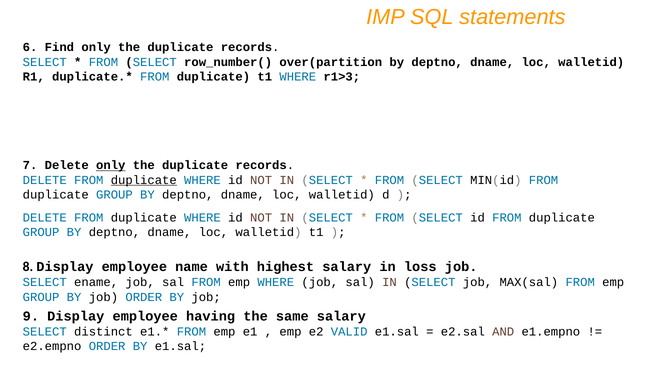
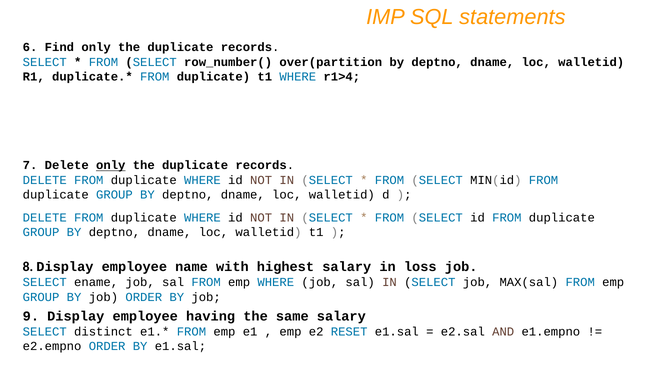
r1>3: r1>3 -> r1>4 (342, 77)
duplicate underline: present -> none (144, 180)
VALID: VALID -> RESET (349, 332)
